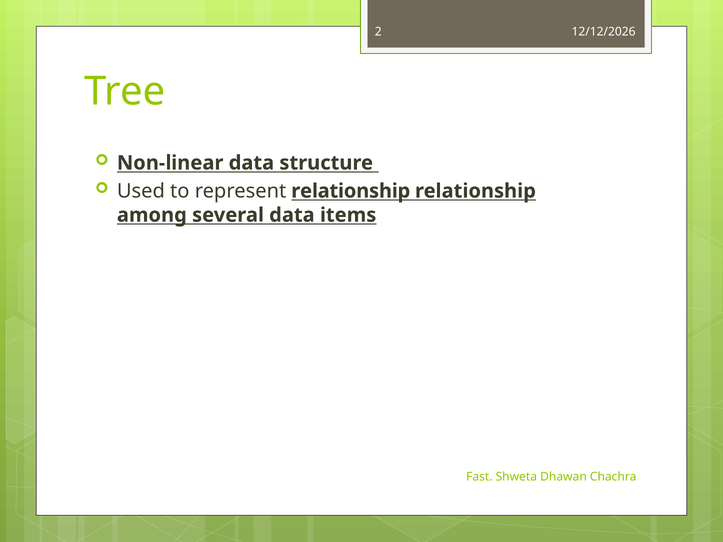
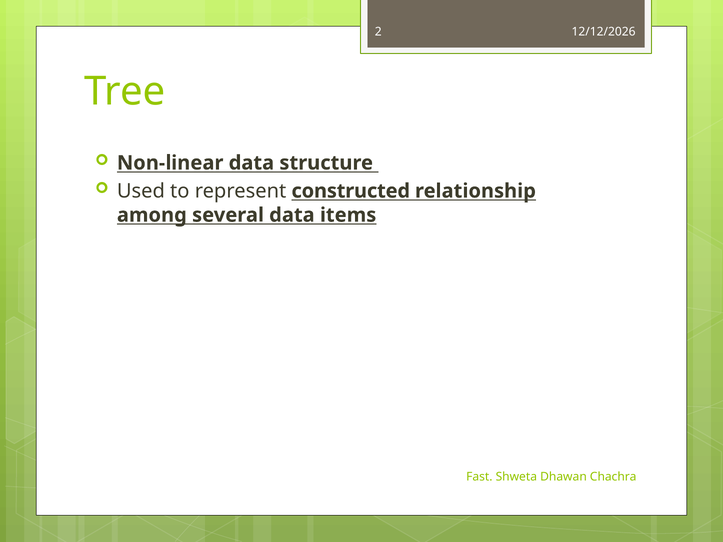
represent relationship: relationship -> constructed (351, 191)
